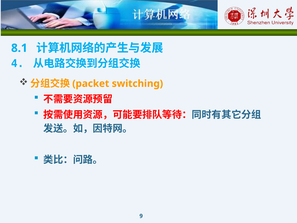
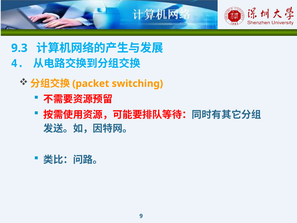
8.1: 8.1 -> 9.3 (19, 48)
